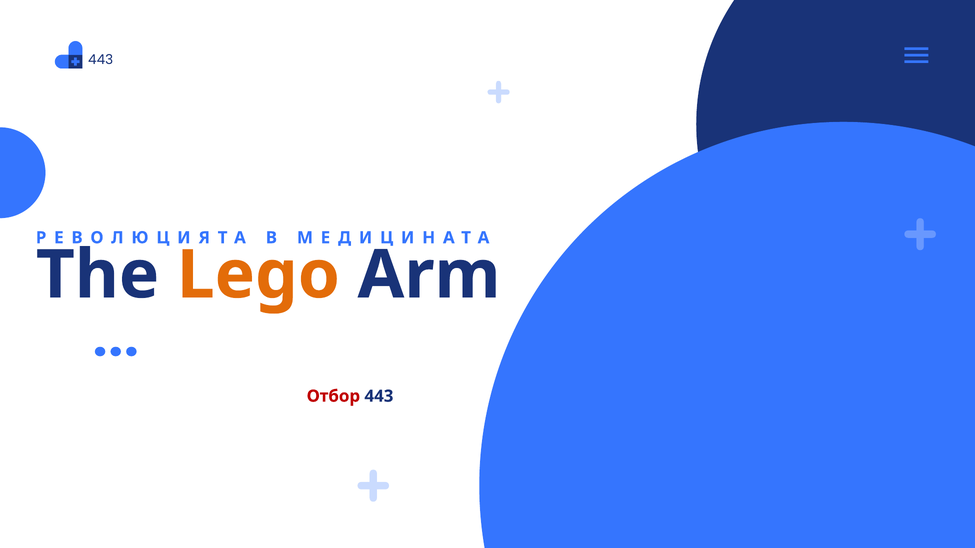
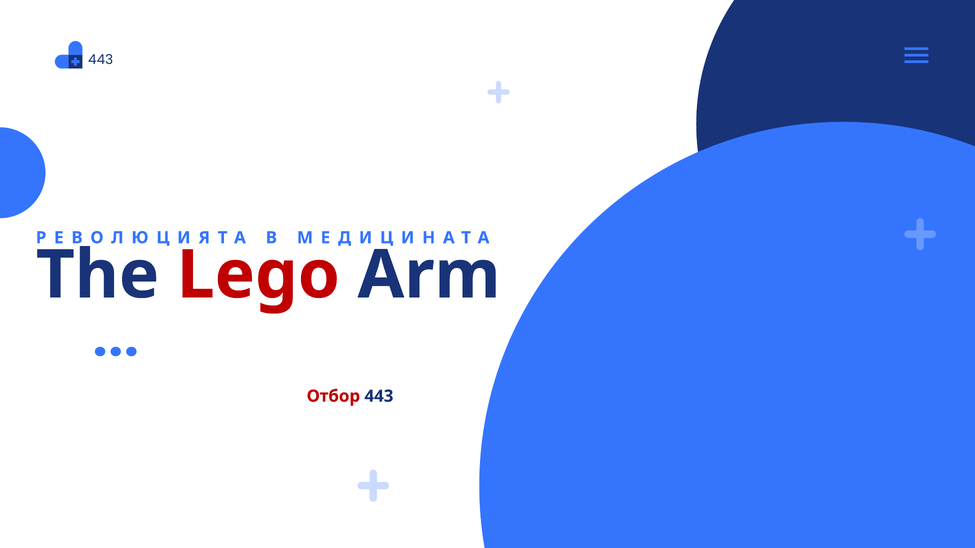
Lego colour: orange -> red (258, 275)
